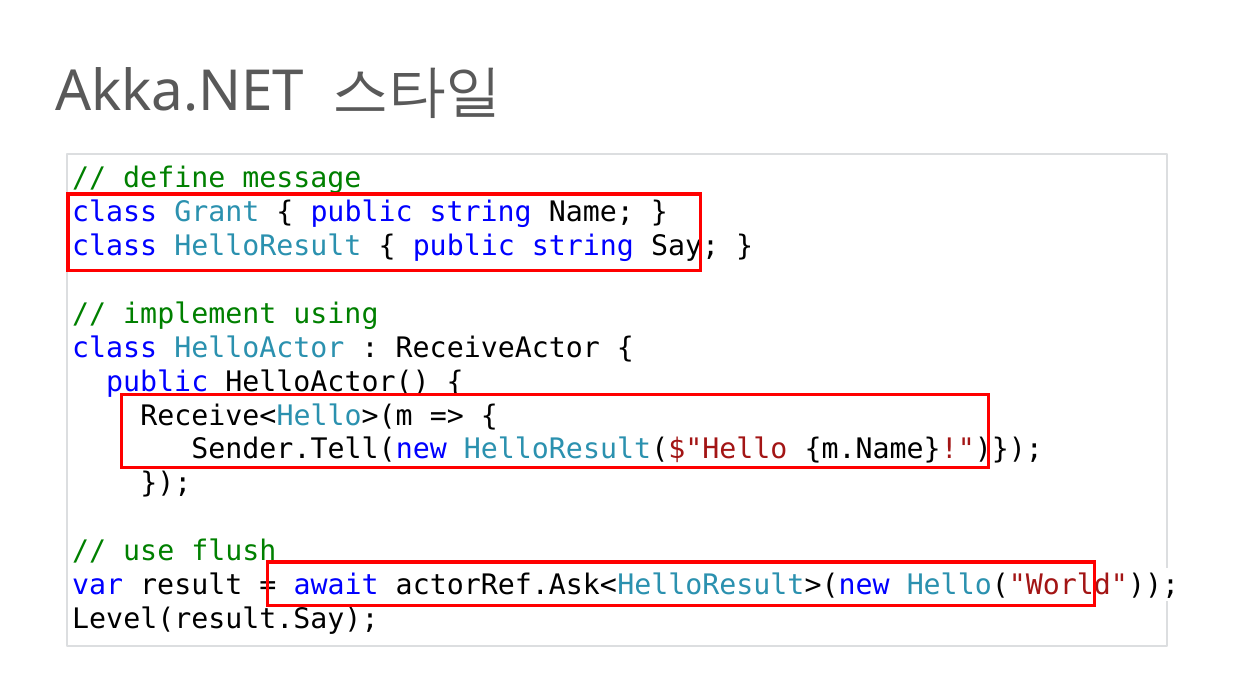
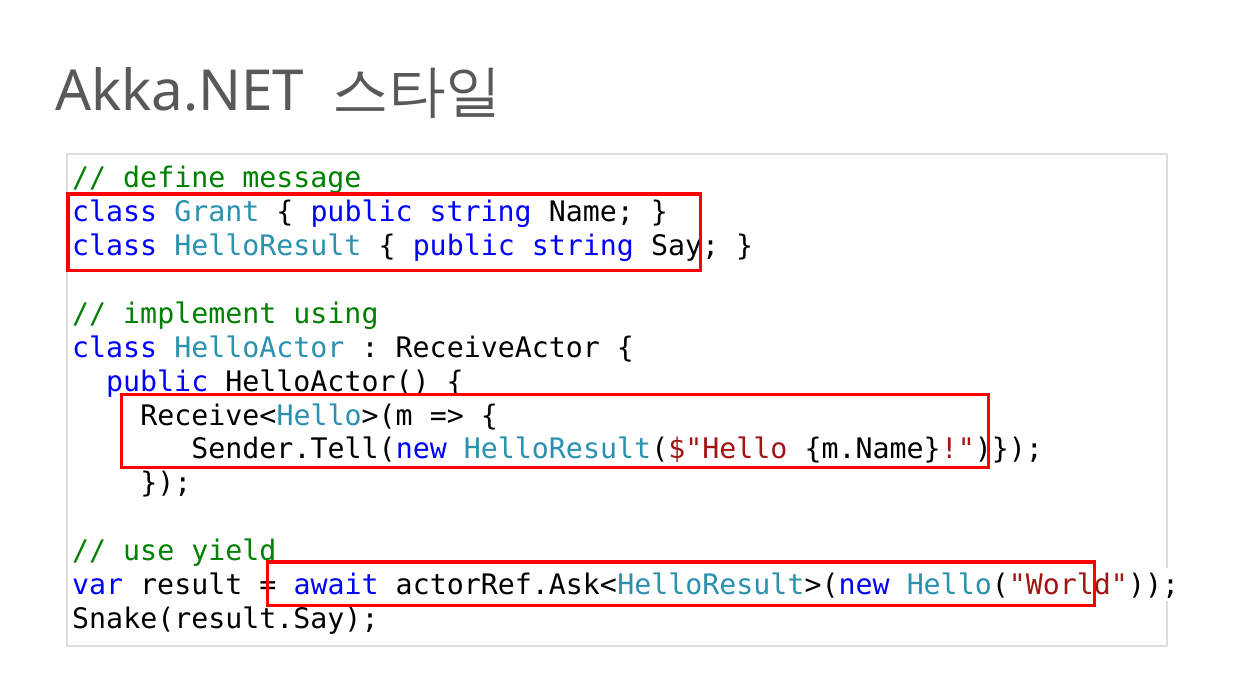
flush: flush -> yield (234, 551)
Level(result.Say: Level(result.Say -> Snake(result.Say (225, 619)
